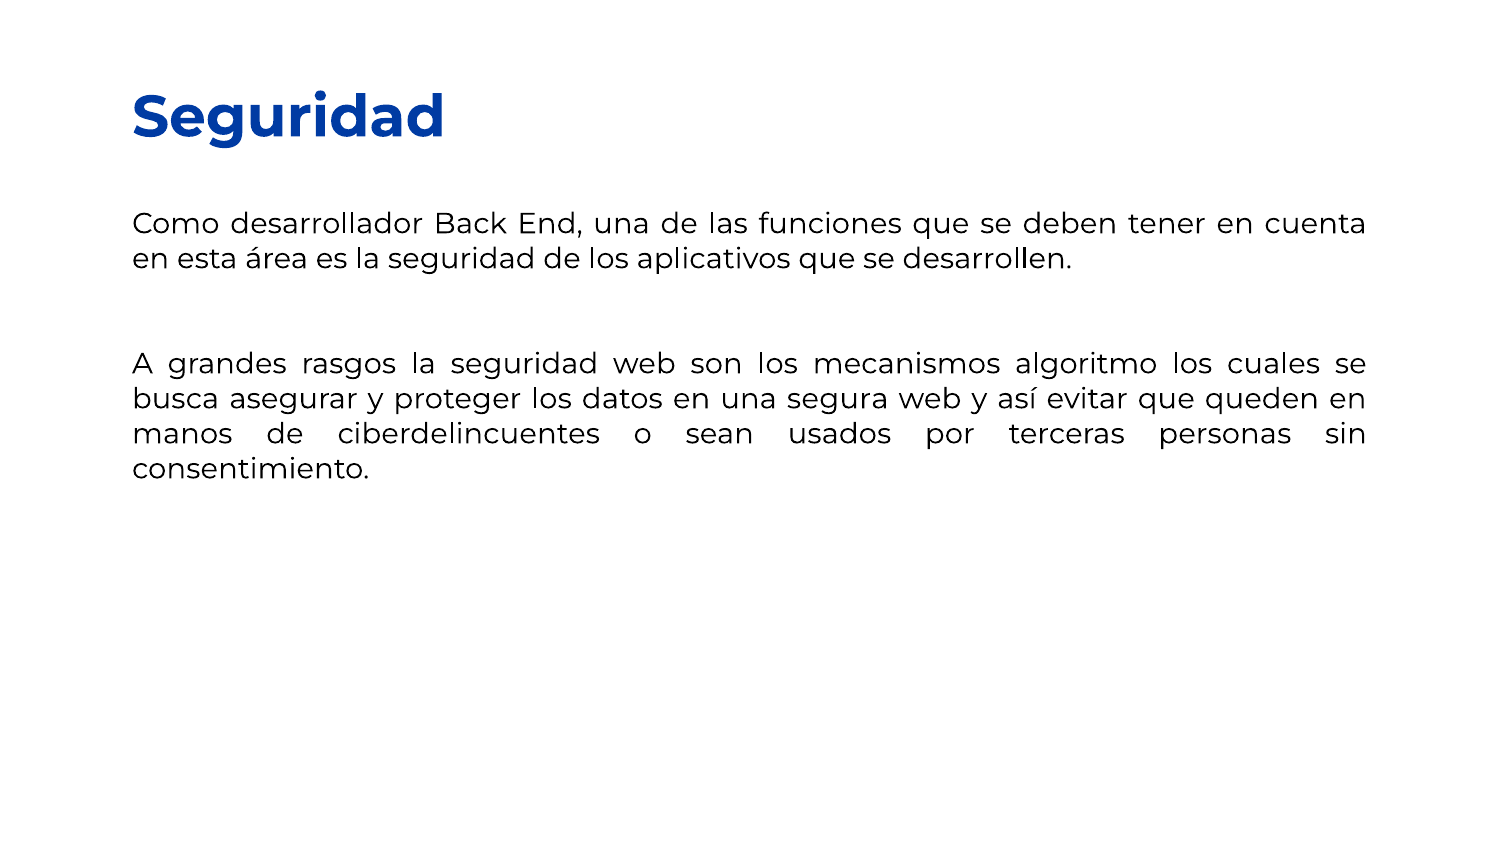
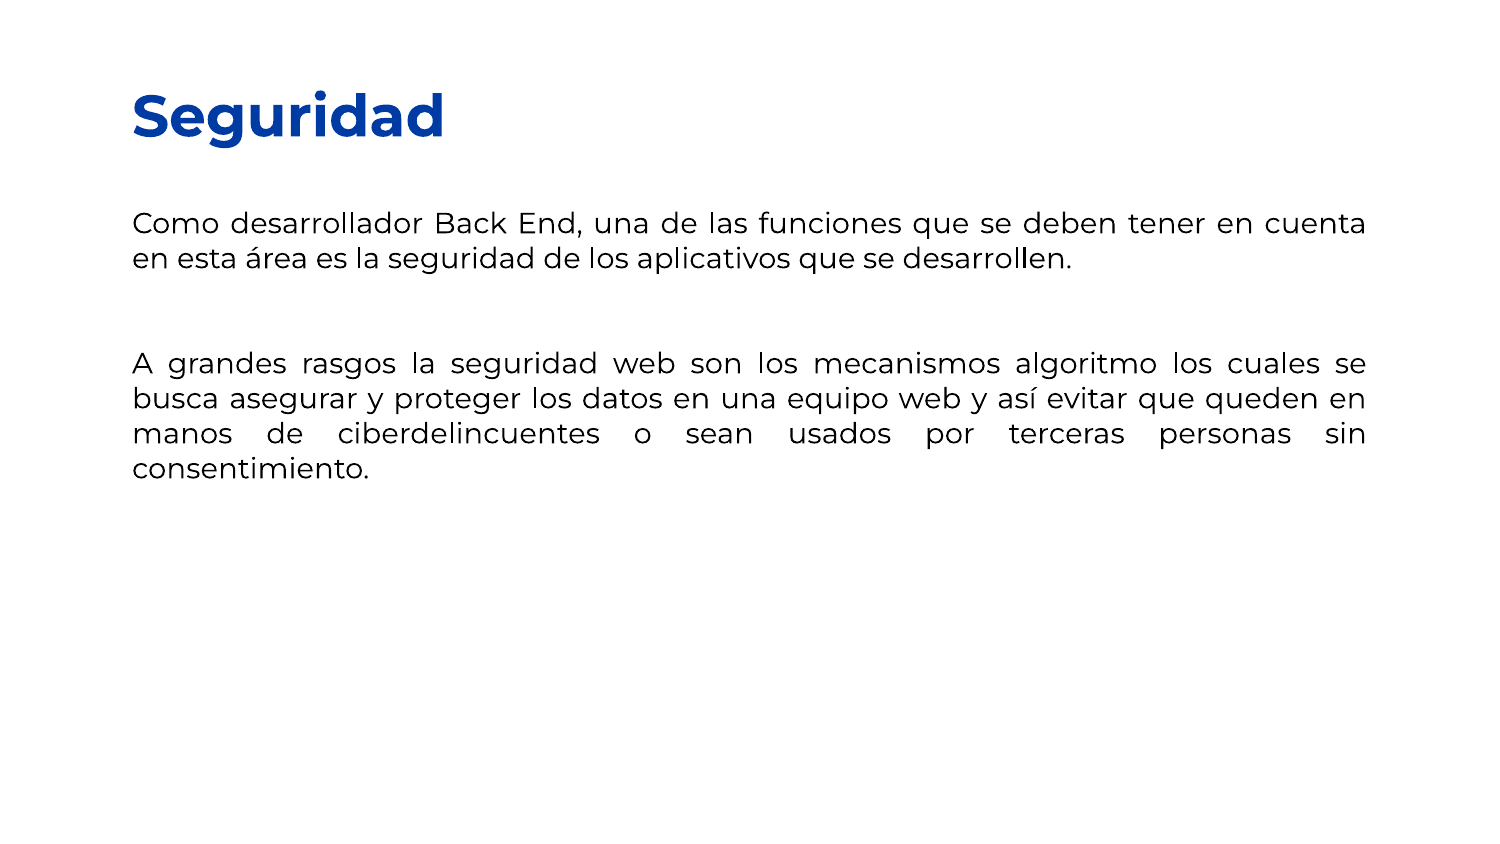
segura: segura -> equipo (838, 399)
